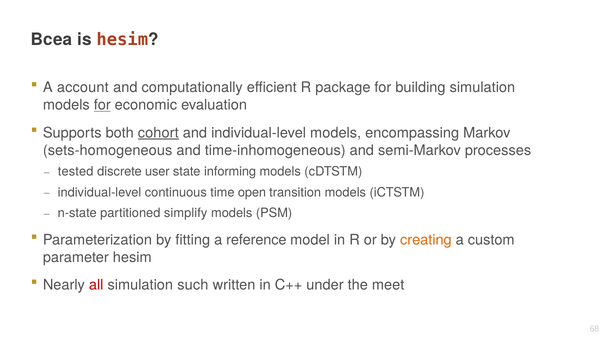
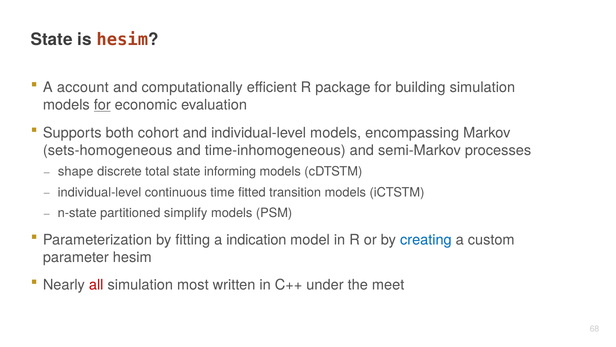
Bcea: Bcea -> State (52, 40)
cohort underline: present -> none (158, 133)
tested: tested -> shape (76, 171)
user: user -> total (157, 171)
open: open -> fitted (252, 192)
reference: reference -> indication (256, 239)
creating colour: orange -> blue (426, 239)
such: such -> most (193, 285)
